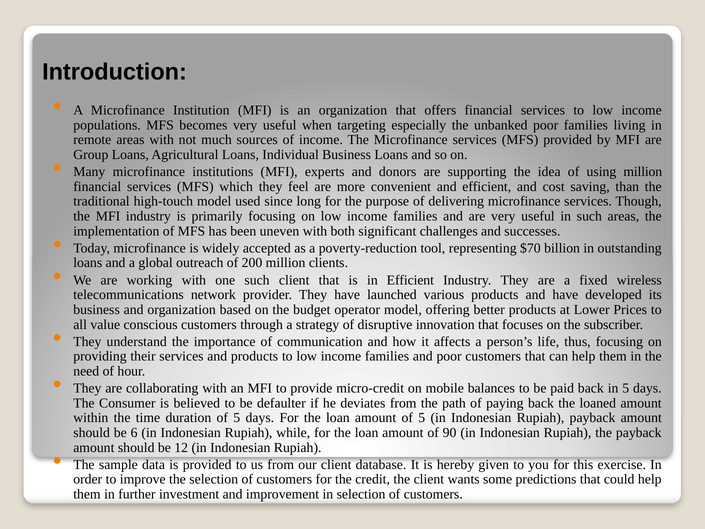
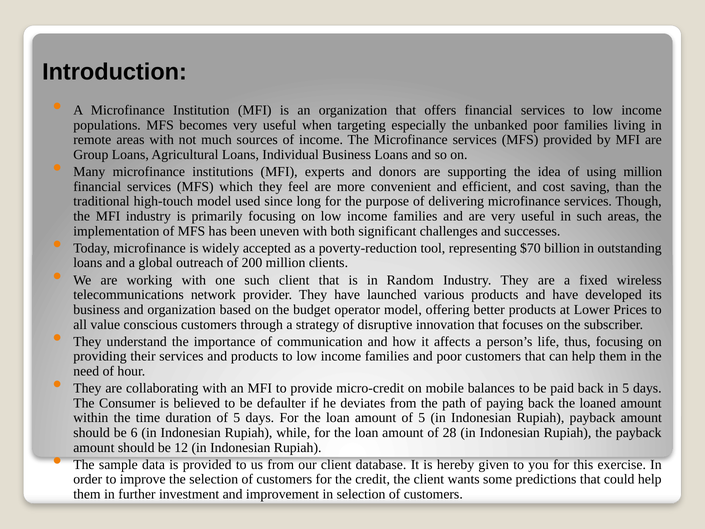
in Efficient: Efficient -> Random (410, 280)
90: 90 -> 28 (450, 432)
